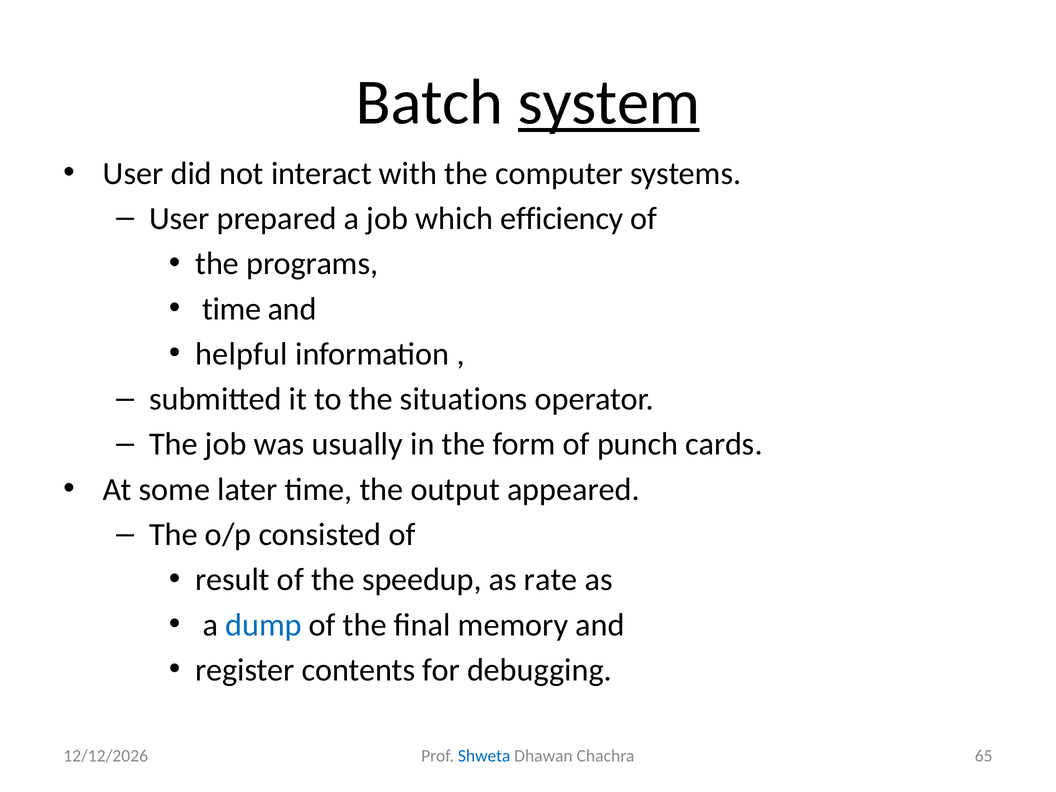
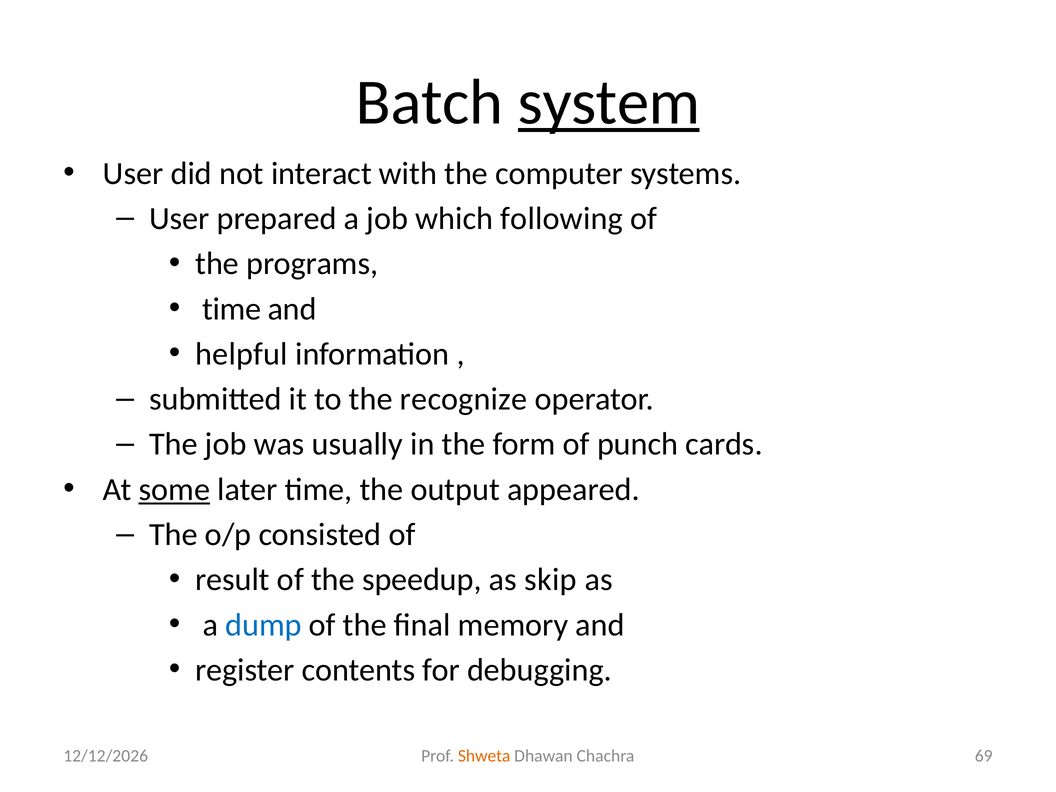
efficiency: efficiency -> following (562, 219)
situations: situations -> recognize (464, 399)
some underline: none -> present (174, 489)
rate: rate -> skip (551, 580)
Shweta colour: blue -> orange (484, 756)
65: 65 -> 69 (984, 756)
